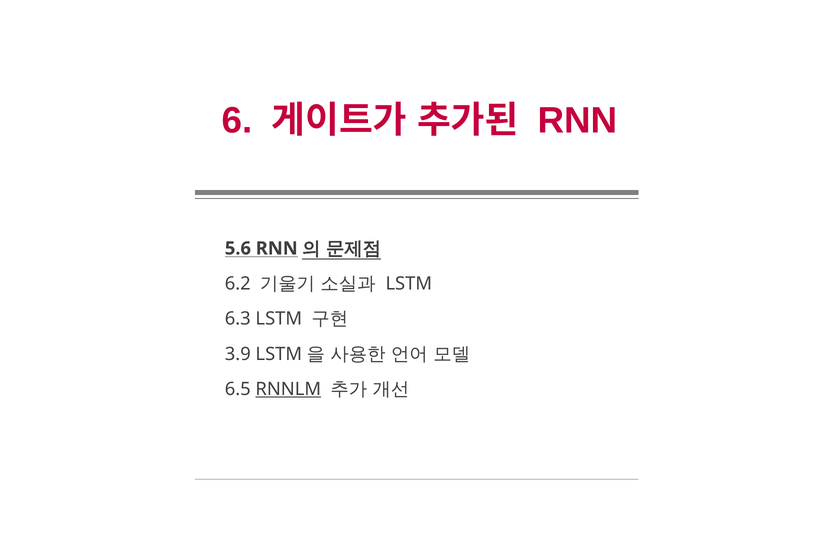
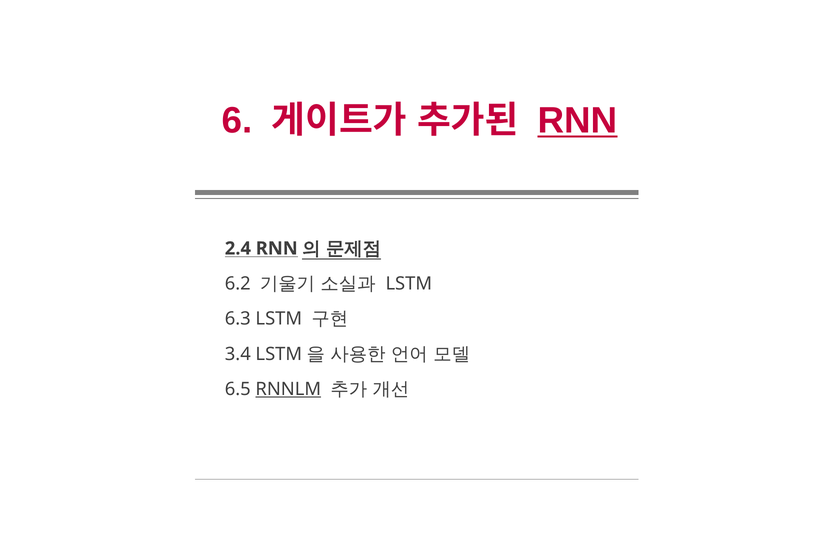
RNN underline: none -> present (577, 121)
5.6: 5.6 -> 2.4 (238, 248)
3.9: 3.9 -> 3.4 (238, 354)
